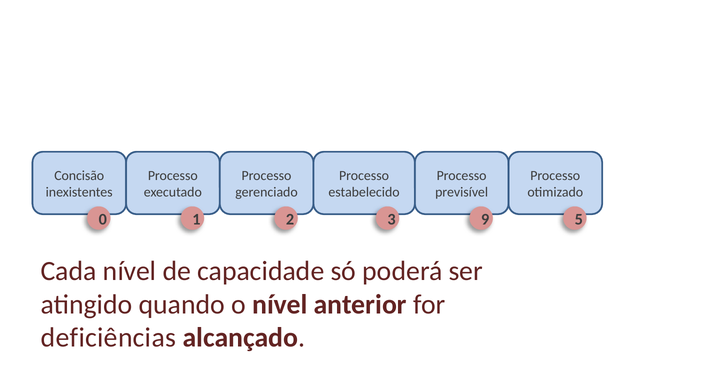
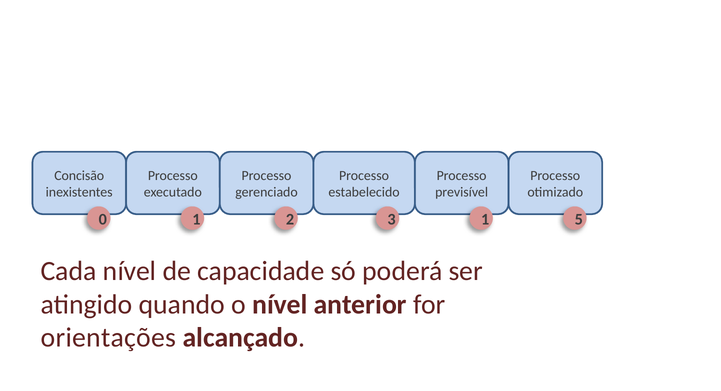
3 9: 9 -> 1 (485, 219)
deficiências: deficiências -> orientações (108, 338)
